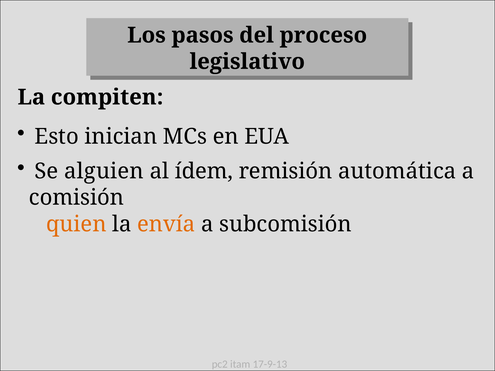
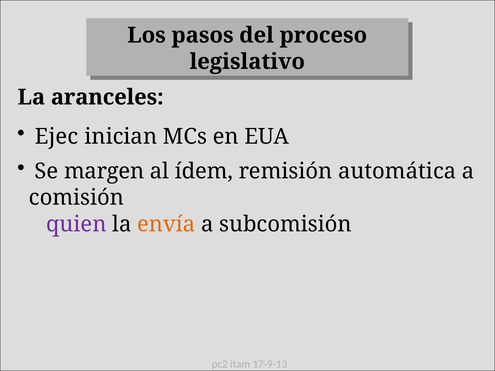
compiten: compiten -> aranceles (107, 97)
Esto: Esto -> Ejec (57, 137)
alguien: alguien -> margen (104, 171)
quien colour: orange -> purple (76, 224)
